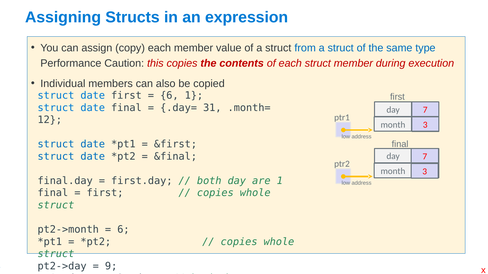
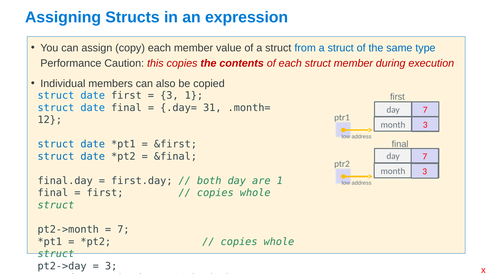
6: 6 -> 3 (169, 96)
6: 6 -> 7 (123, 230)
9: 9 -> 3 (111, 267)
